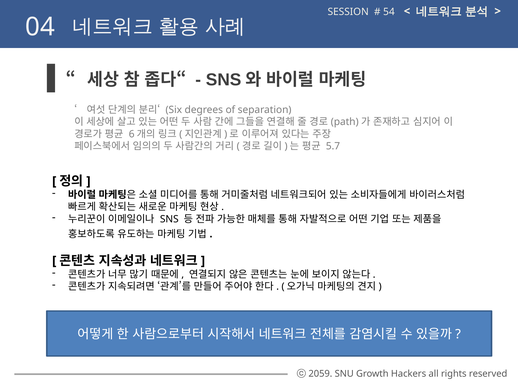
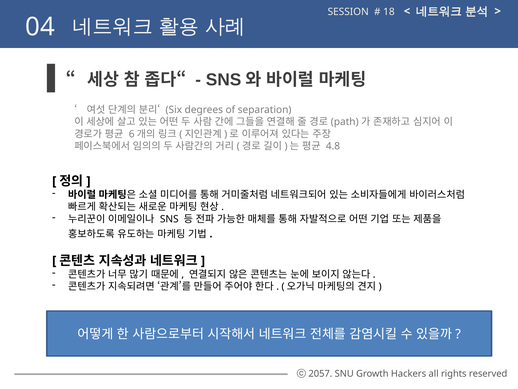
54: 54 -> 18 (389, 12)
5.7: 5.7 -> 4.8 (333, 146)
2059: 2059 -> 2057 (320, 373)
